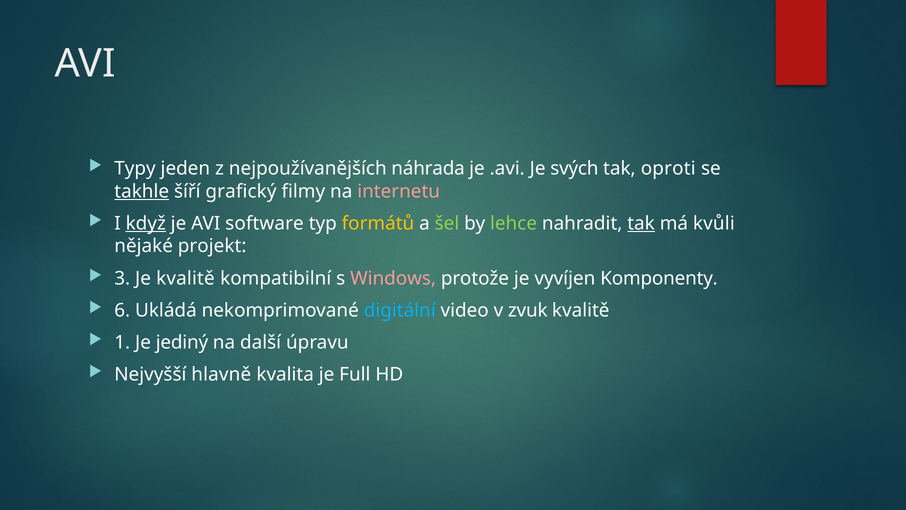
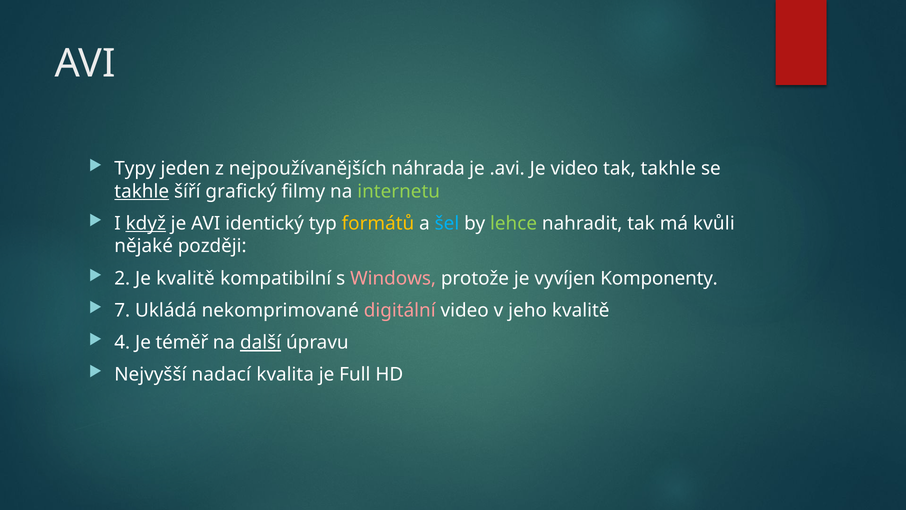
Je svých: svých -> video (574, 169)
tak oproti: oproti -> takhle (668, 169)
internetu colour: pink -> light green (399, 191)
software: software -> identický (265, 223)
šel colour: light green -> light blue (447, 223)
tak underline: present -> none (641, 223)
projekt: projekt -> později (212, 246)
3: 3 -> 2 (122, 278)
6: 6 -> 7 (122, 310)
digitální colour: light blue -> pink (400, 310)
zvuk: zvuk -> jeho (528, 310)
1: 1 -> 4 (122, 342)
jediný: jediný -> téměř (182, 342)
další underline: none -> present (261, 342)
hlavně: hlavně -> nadací (221, 374)
